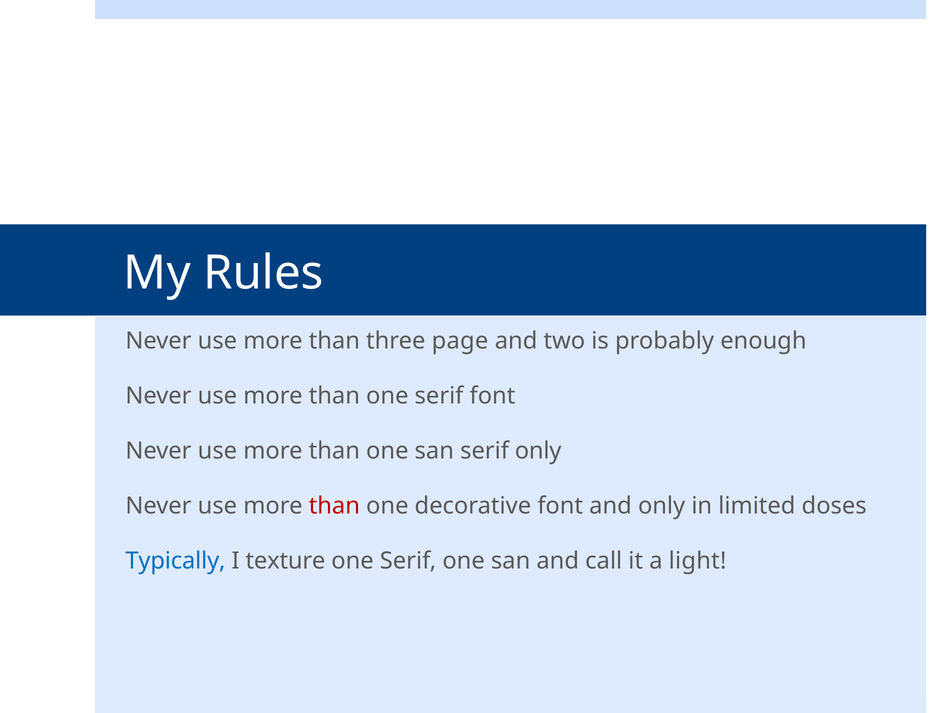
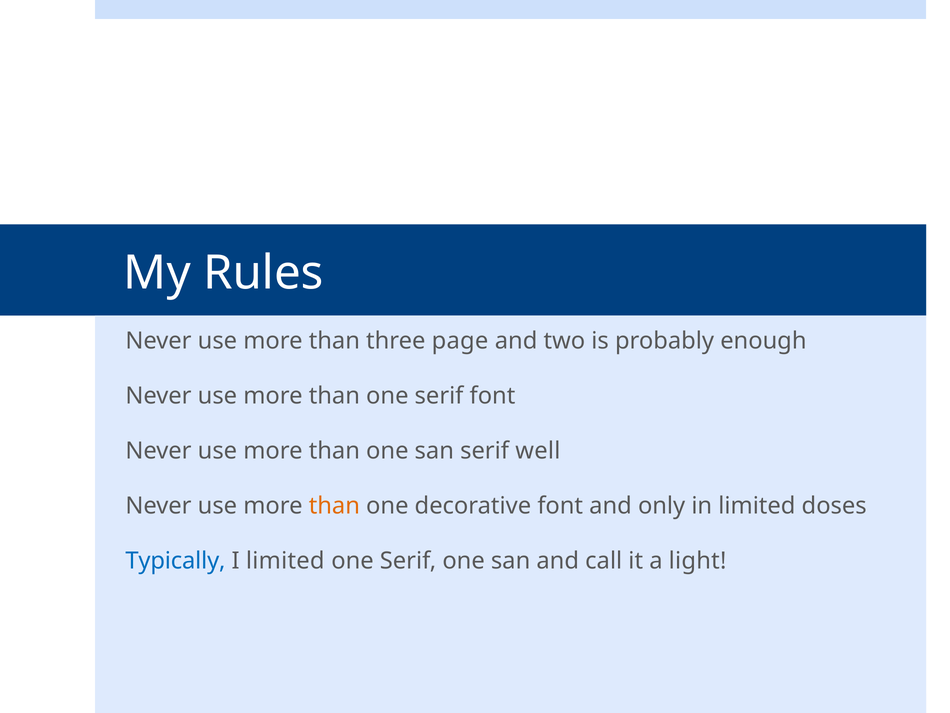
serif only: only -> well (538, 450)
than colour: red -> orange (334, 505)
I texture: texture -> limited (285, 560)
